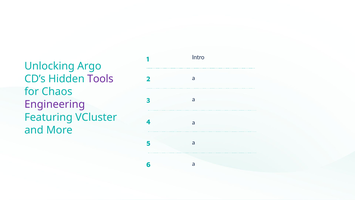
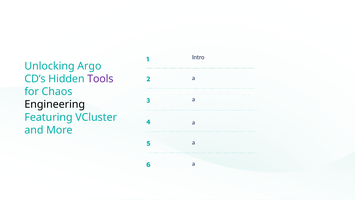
Engineering colour: purple -> black (55, 104)
